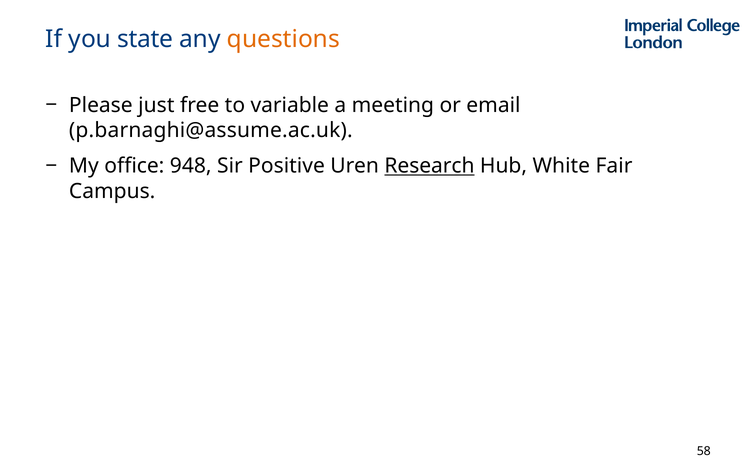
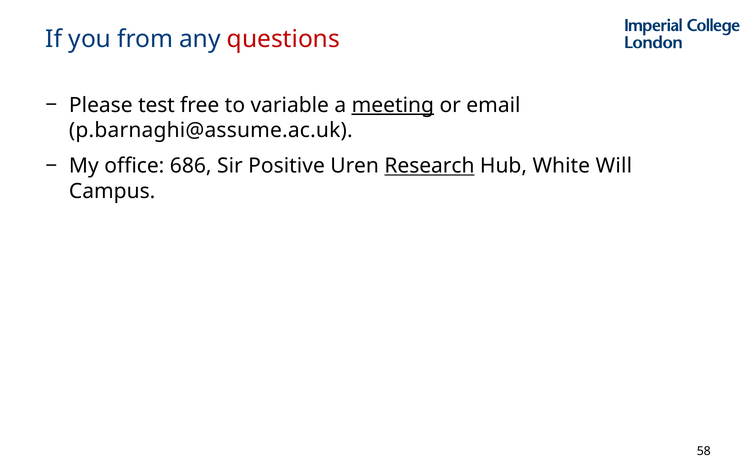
state: state -> from (145, 39)
questions colour: orange -> red (283, 39)
just: just -> test (156, 105)
meeting underline: none -> present (393, 105)
948: 948 -> 686 (191, 166)
Fair: Fair -> Will (614, 166)
